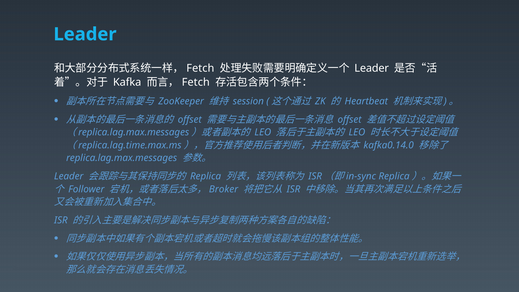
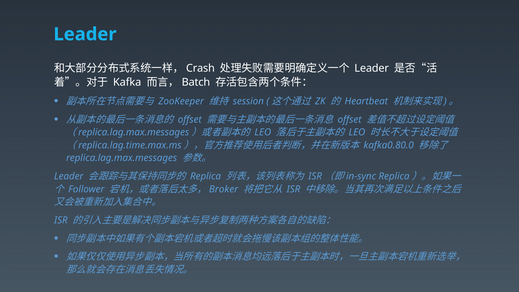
Fetch: Fetch -> Crash (200, 68)
Fetch: Fetch -> Batch (196, 82)
kafka0.14.0: kafka0.14.0 -> kafka0.80.0 (389, 145)
